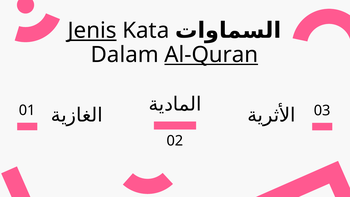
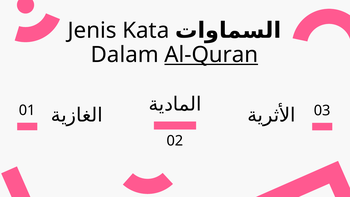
Jenis underline: present -> none (92, 31)
